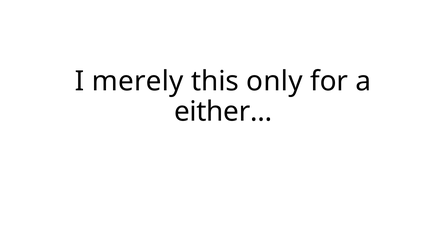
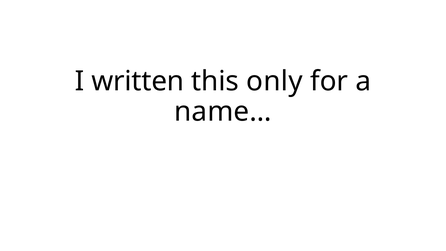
merely: merely -> written (138, 81)
either…: either… -> name… (223, 111)
